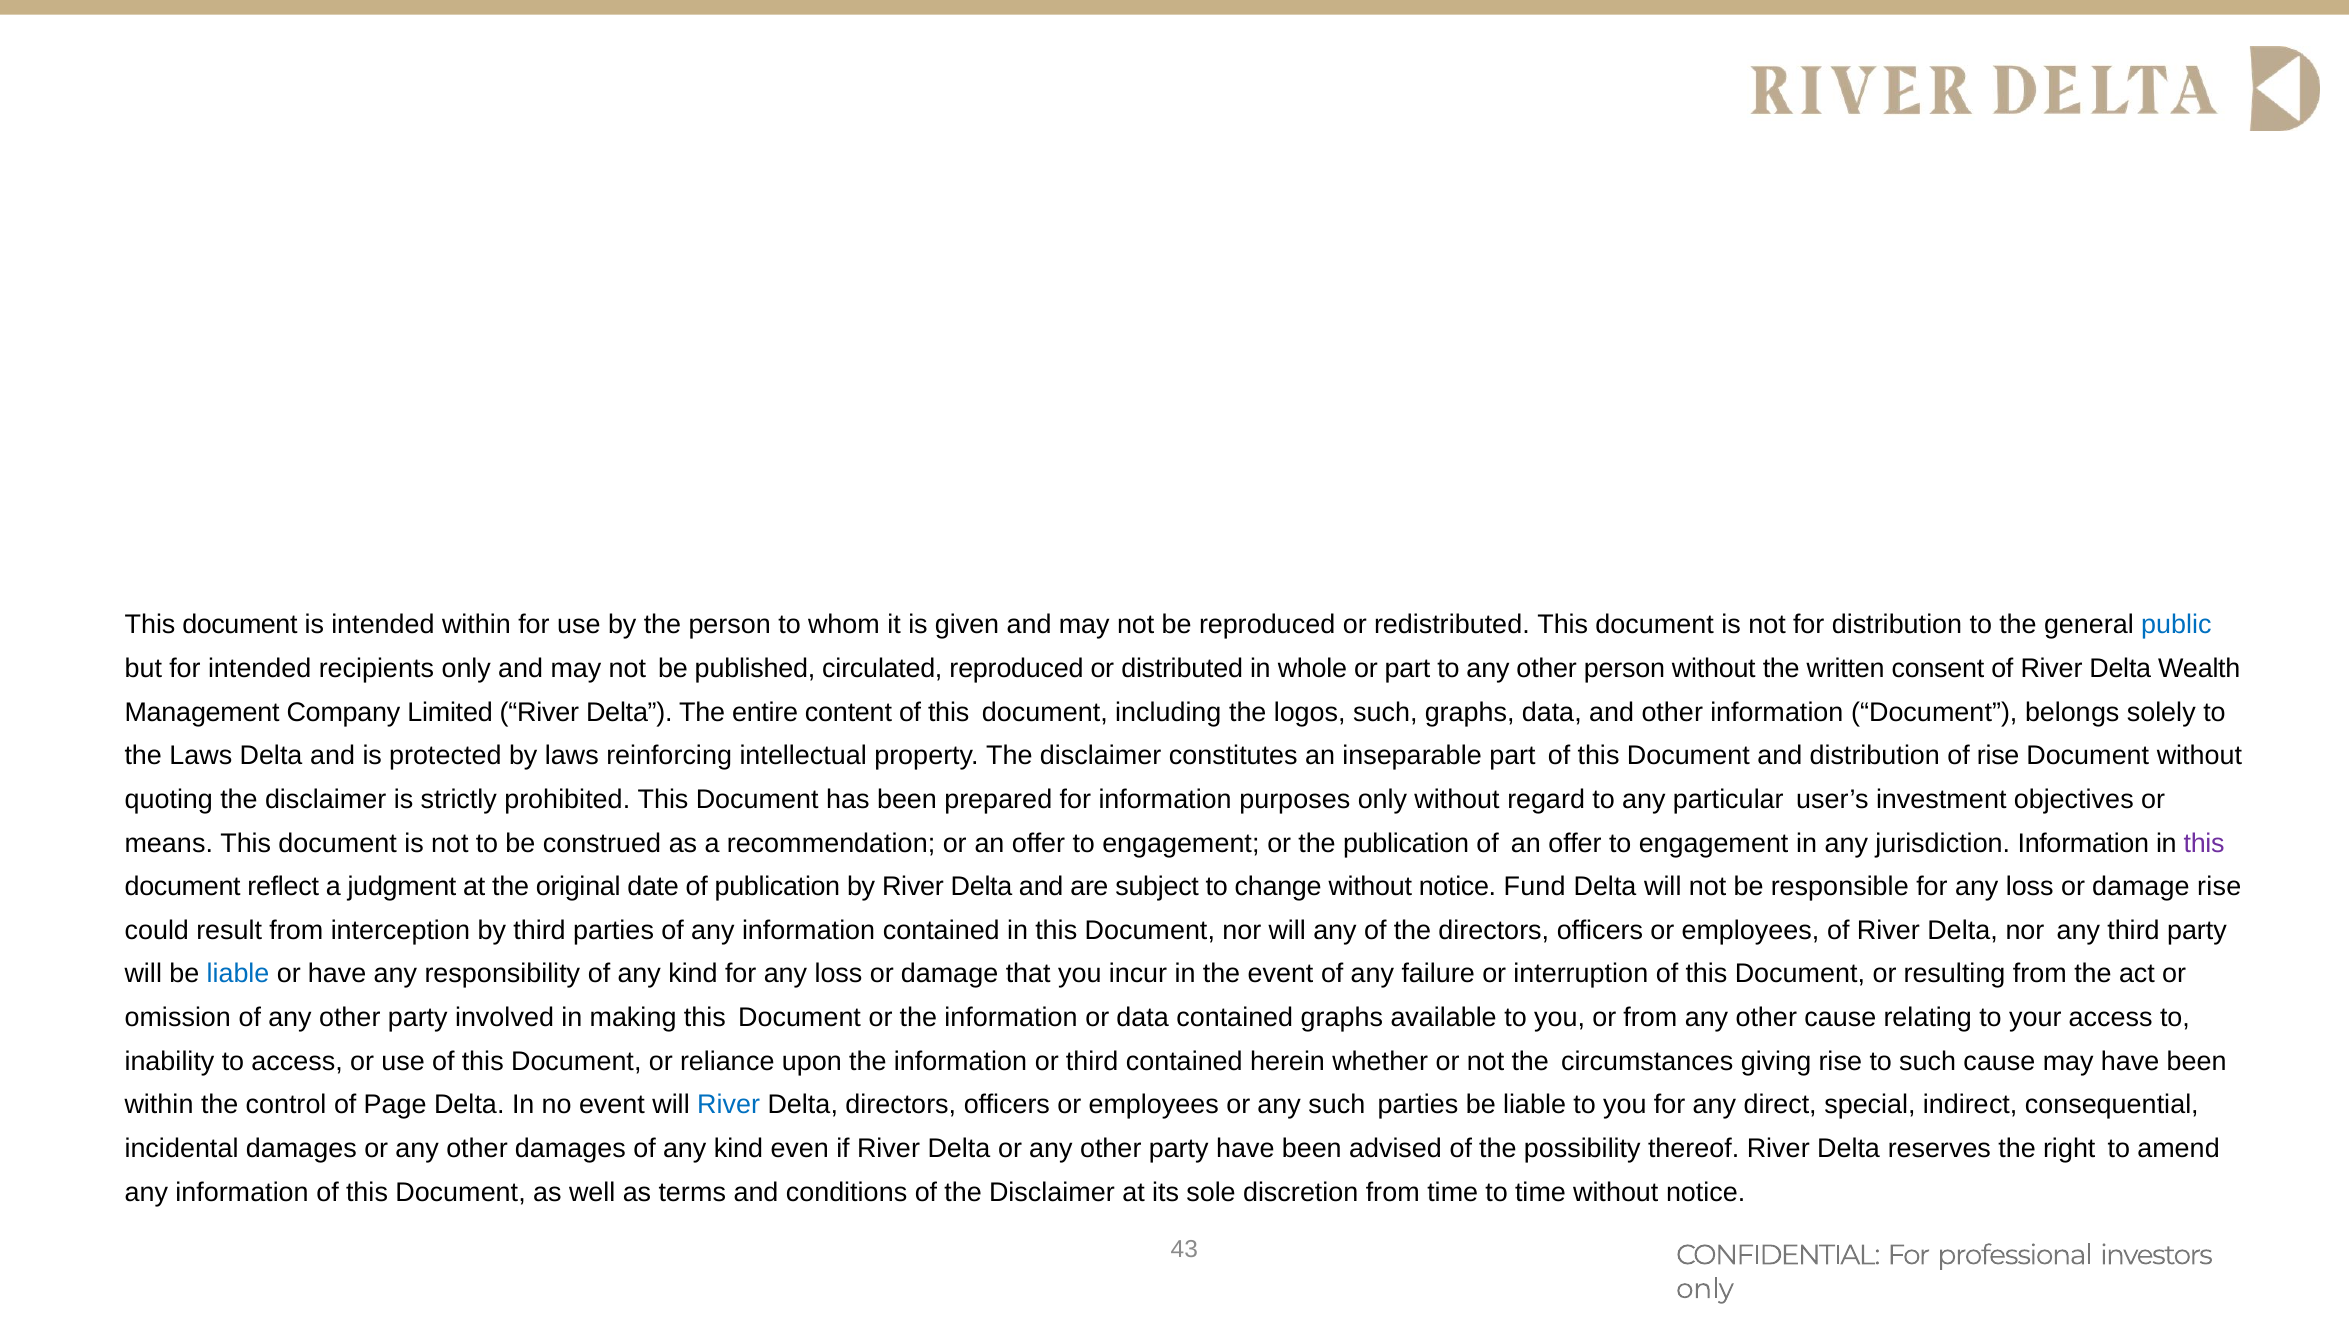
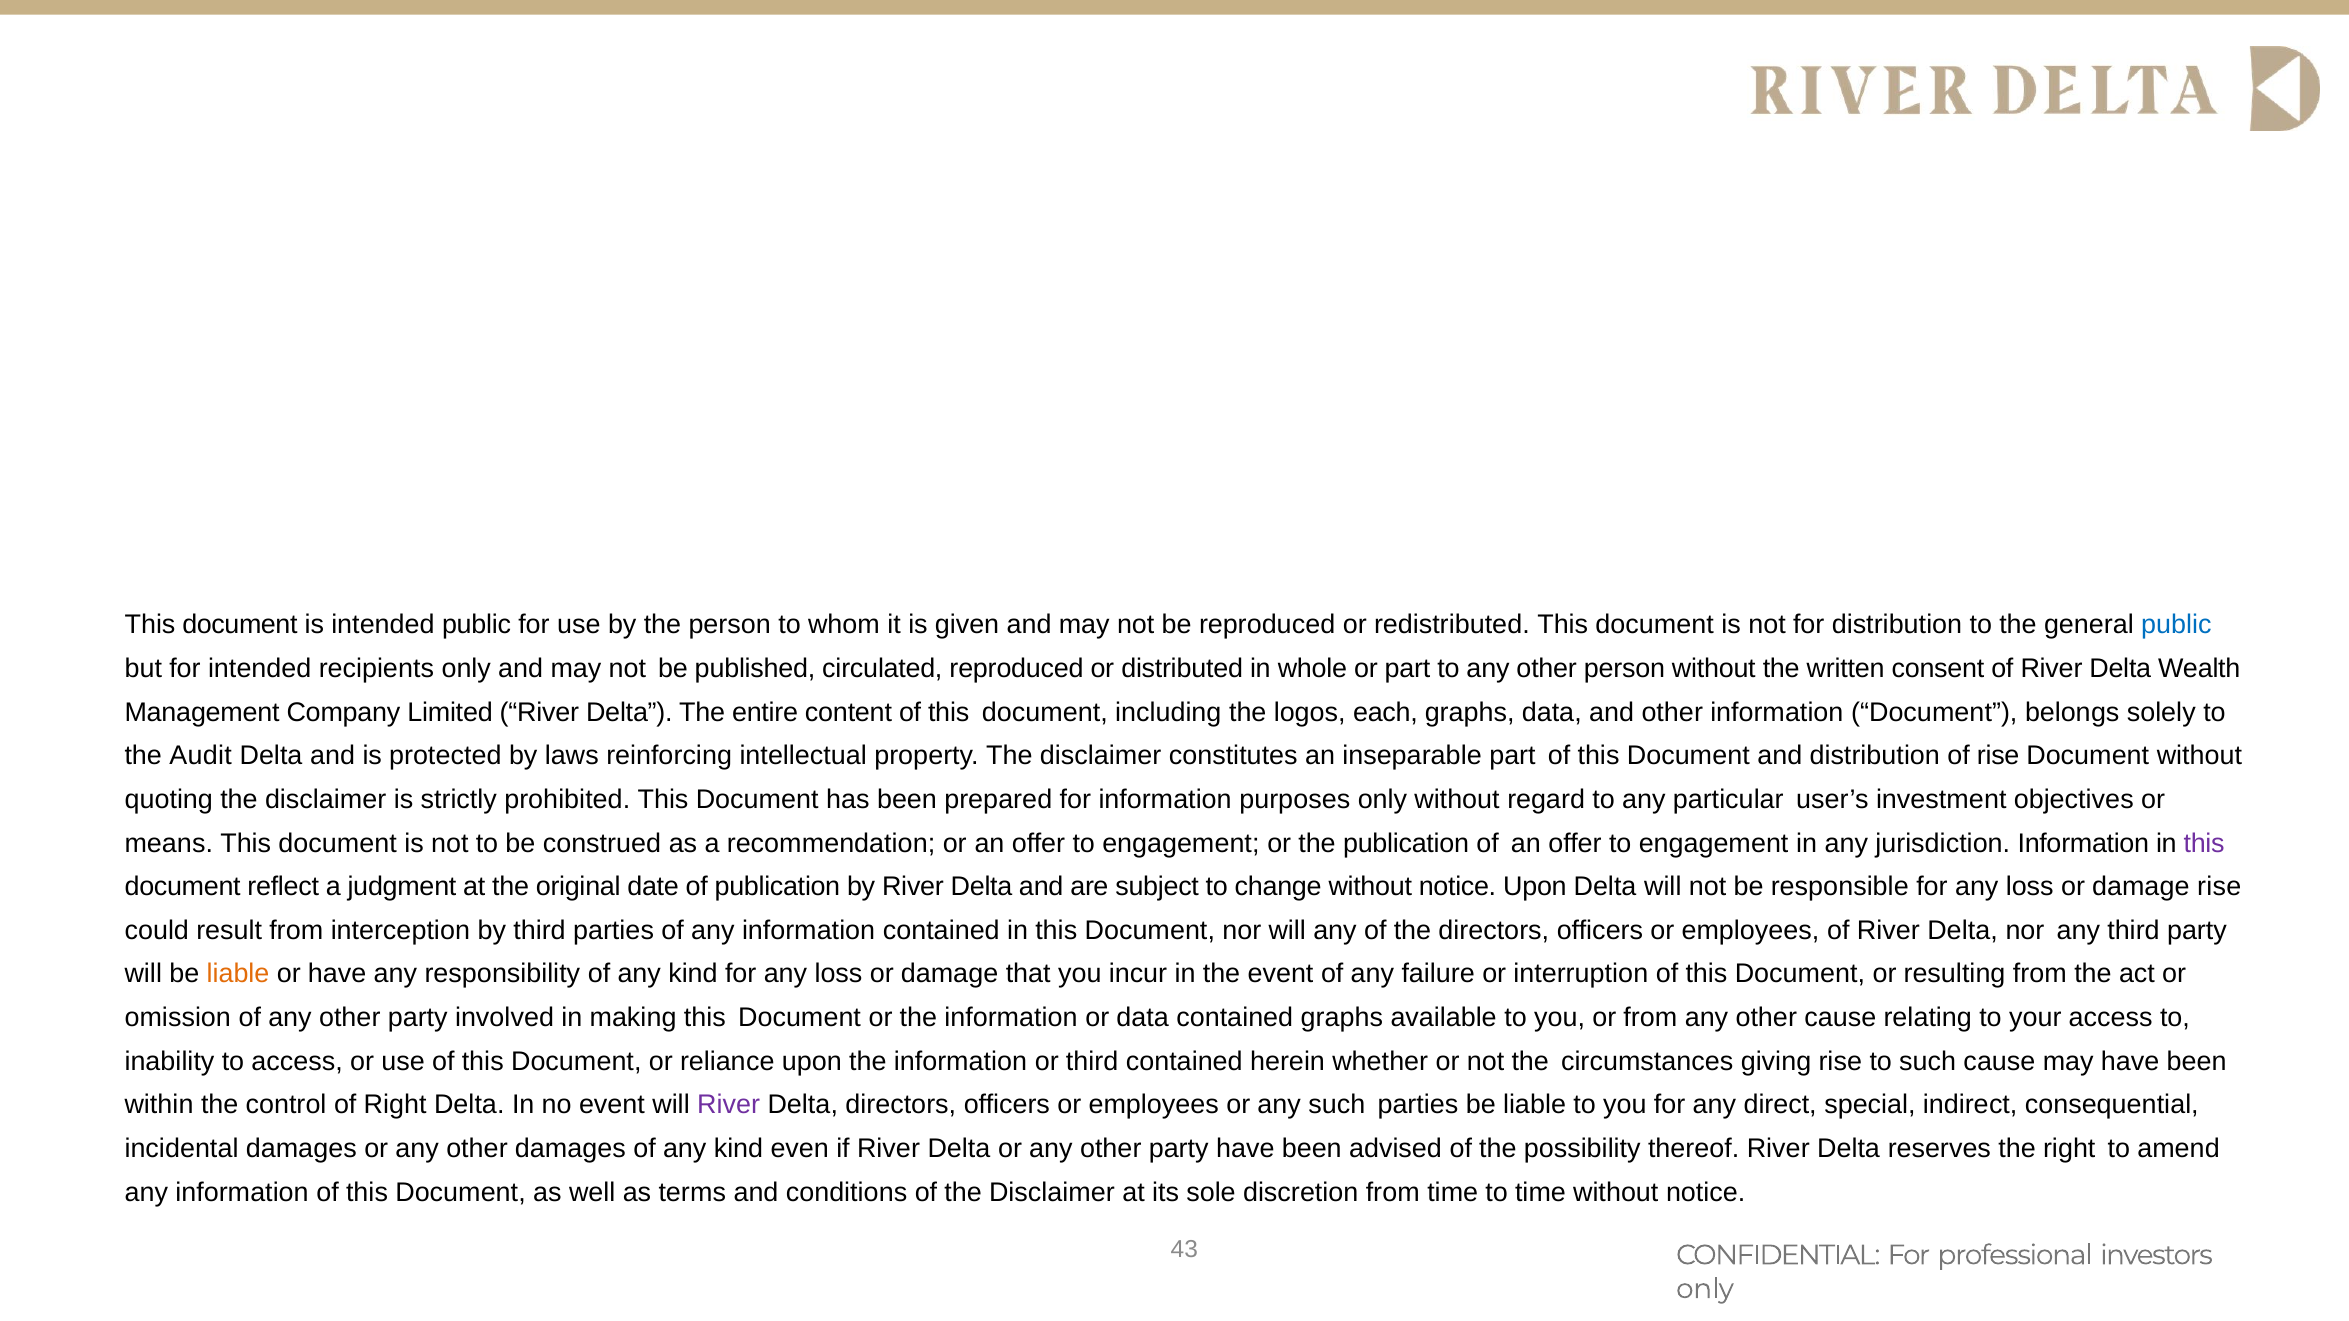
intended within: within -> public (477, 625)
logos such: such -> each (1385, 712)
the Laws: Laws -> Audit (201, 756)
notice Fund: Fund -> Upon (1535, 887)
liable colour: blue -> orange (238, 974)
of Page: Page -> Right (395, 1105)
River colour: blue -> purple (729, 1105)
